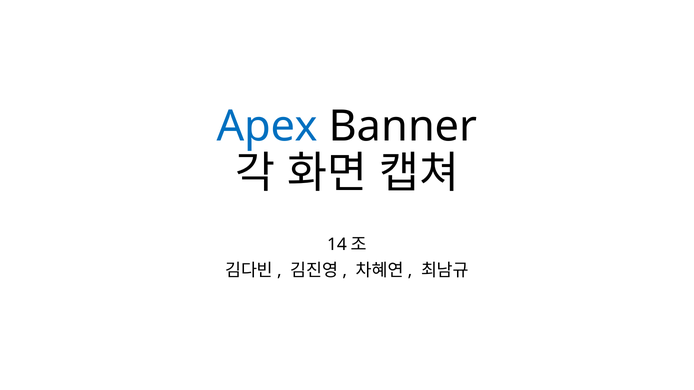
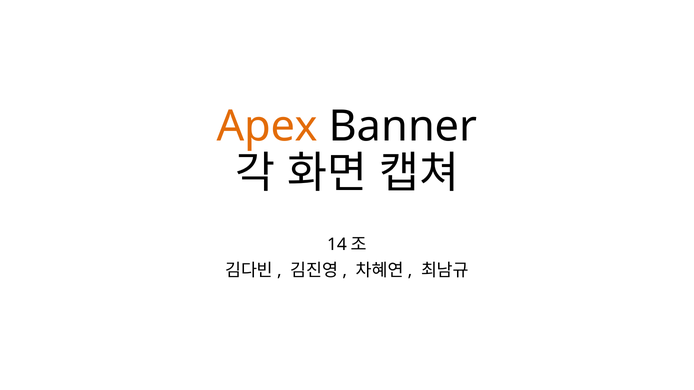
Apex colour: blue -> orange (267, 127)
